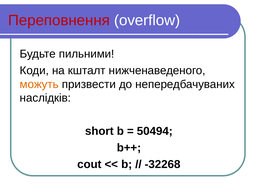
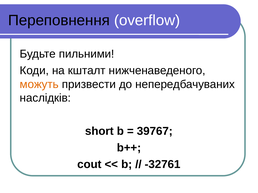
Переповнення colour: red -> black (59, 20)
50494: 50494 -> 39767 (155, 132)
-32268: -32268 -> -32761 (163, 165)
